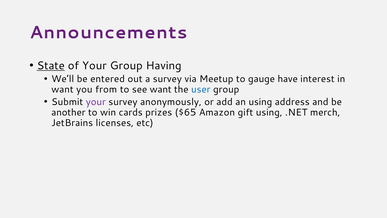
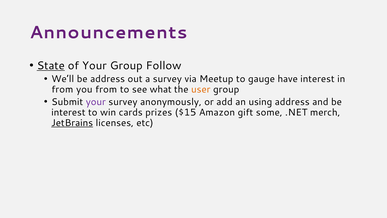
Having: Having -> Follow (164, 66)
be entered: entered -> address (108, 79)
want: want -> from (62, 89)
see want: want -> what (161, 89)
user colour: blue -> orange (201, 89)
another: another -> interest (68, 112)
$65: $65 -> $15 (186, 112)
gift using: using -> some (269, 112)
JetBrains underline: none -> present (72, 123)
